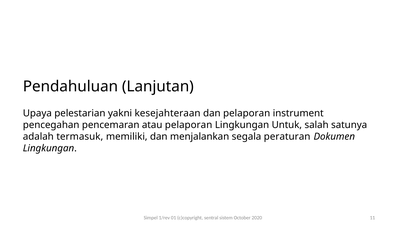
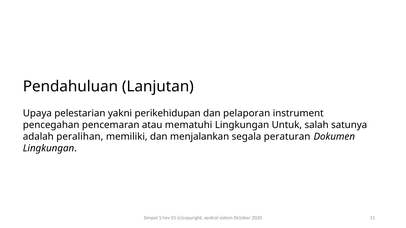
kesejahteraan: kesejahteraan -> perikehidupan (168, 114)
atau pelaporan: pelaporan -> mematuhi (189, 125)
termasuk: termasuk -> peralihan (80, 137)
